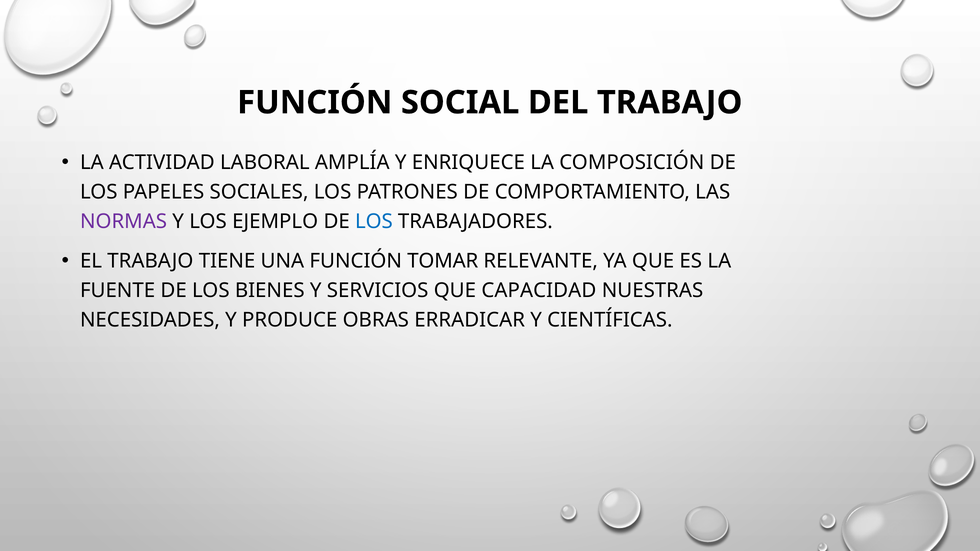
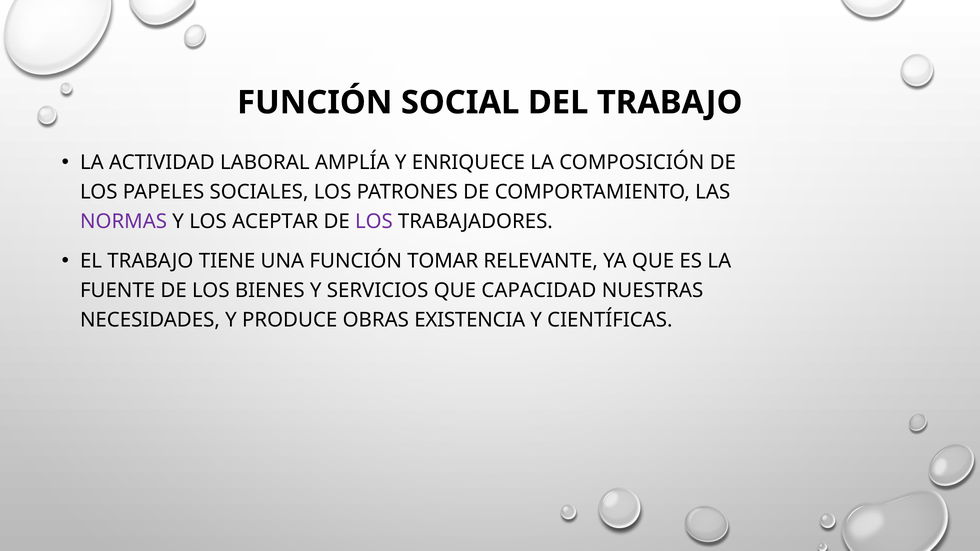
EJEMPLO: EJEMPLO -> ACEPTAR (275, 222)
LOS colour: blue -> purple (374, 222)
ERRADICAR: ERRADICAR -> EXISTENCIA (470, 320)
